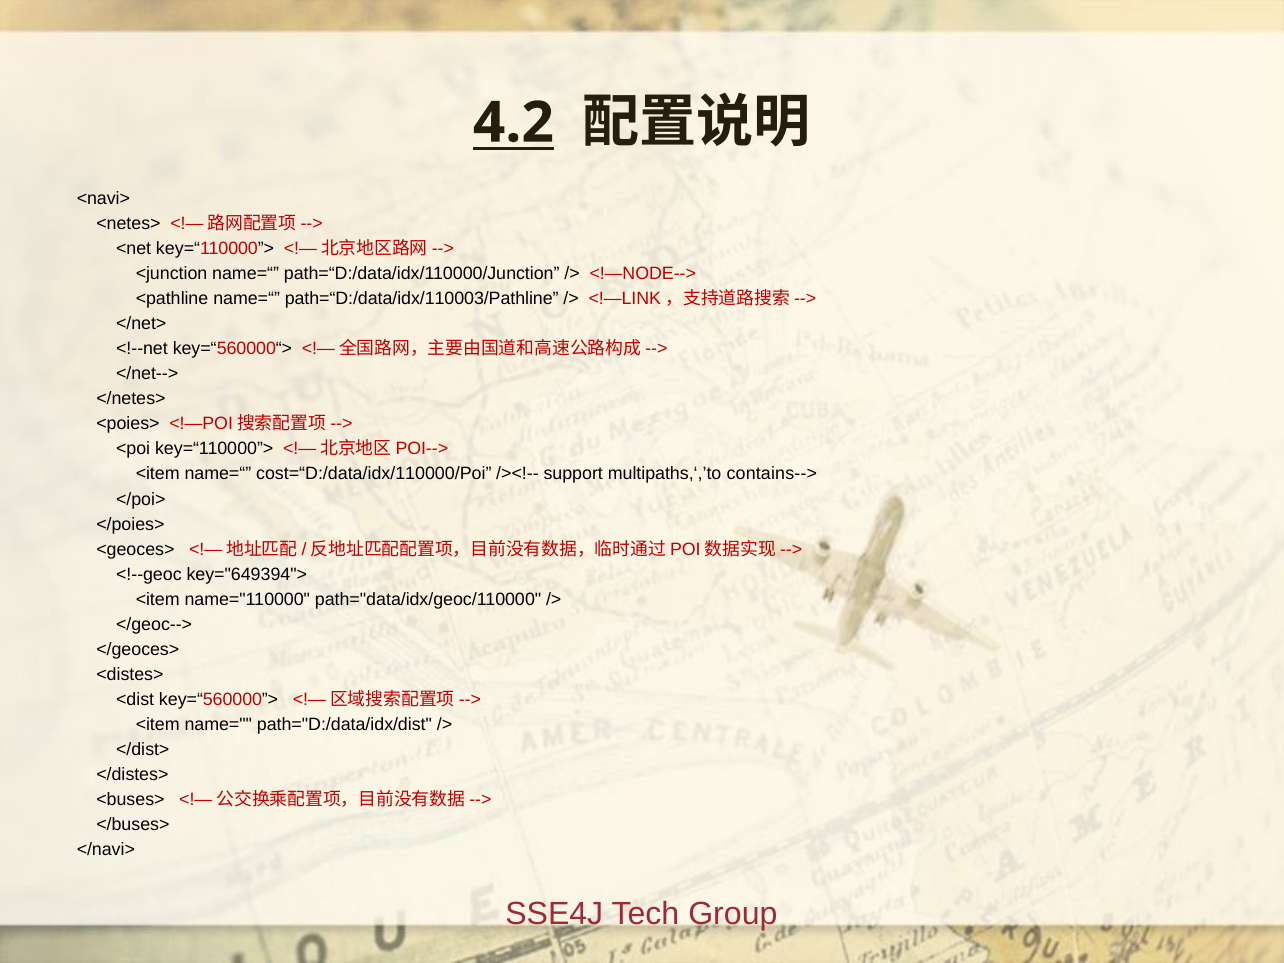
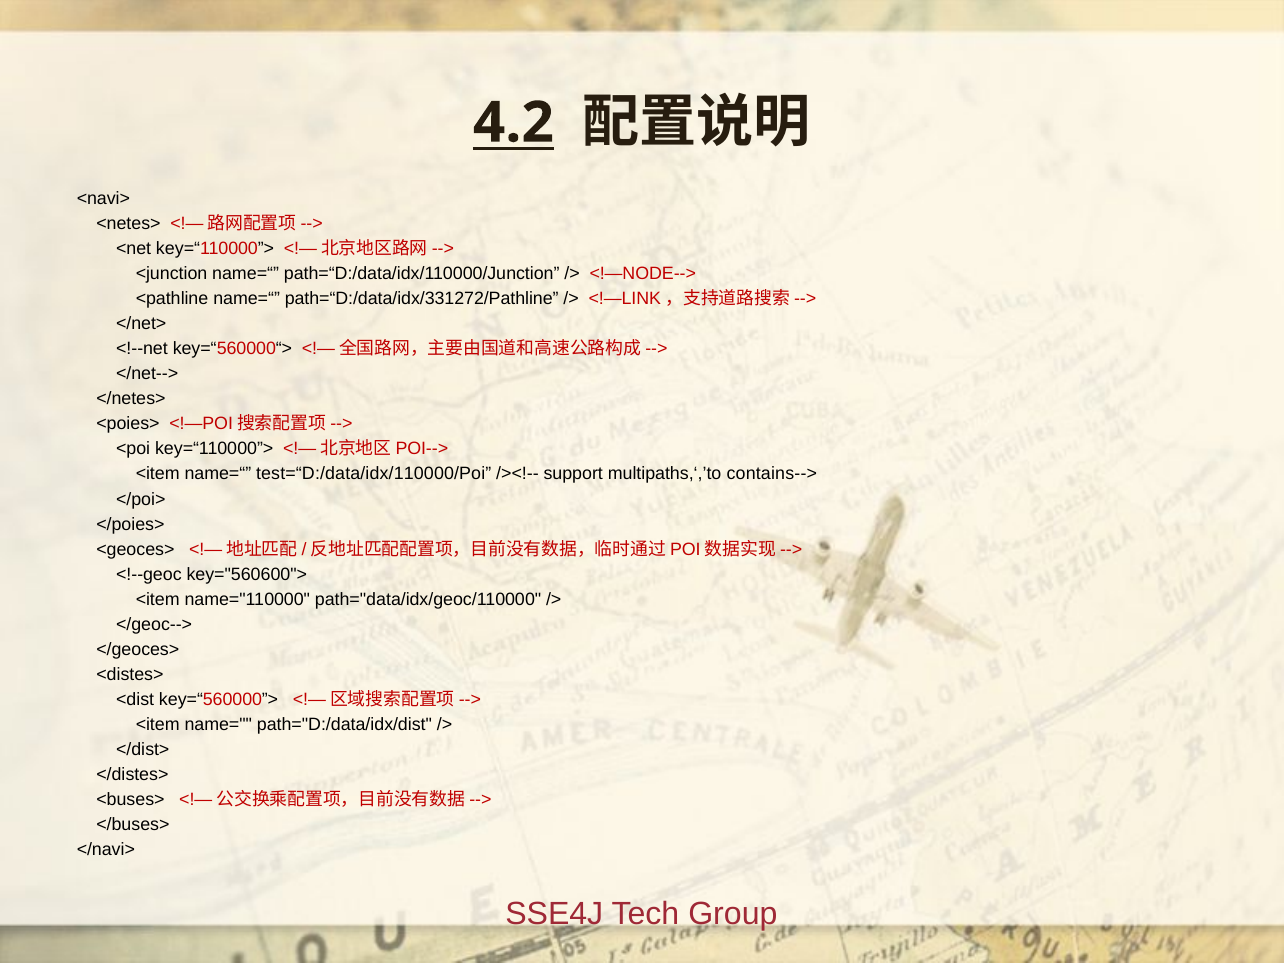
path=“D:/data/idx/110003/Pathline: path=“D:/data/idx/110003/Pathline -> path=“D:/data/idx/331272/Pathline (422, 299)
cost=“D:/data/idx/110000/Poi: cost=“D:/data/idx/110000/Poi -> test=“D:/data/idx/110000/Poi (374, 474)
key="649394">: key="649394"> -> key="560600"> (247, 574)
